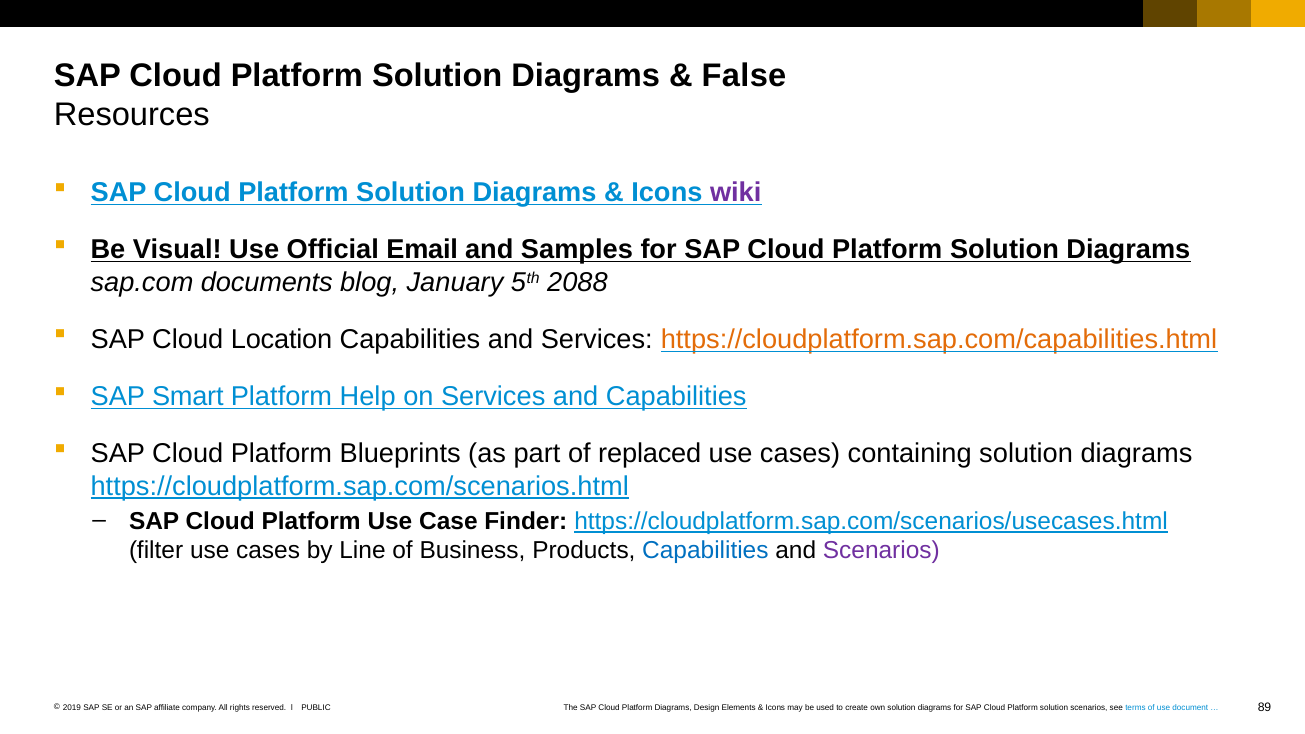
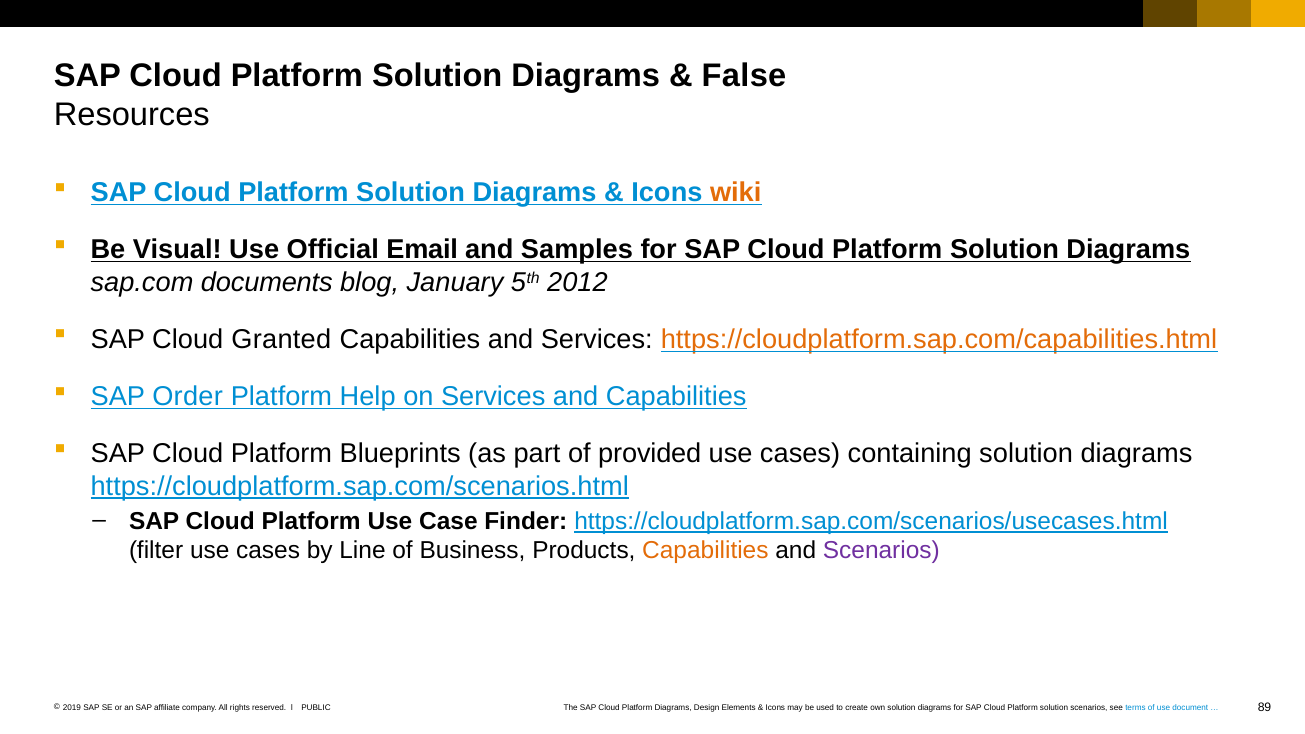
wiki colour: purple -> orange (736, 193)
2088: 2088 -> 2012 (577, 282)
Location: Location -> Granted (281, 339)
Smart: Smart -> Order (188, 396)
replaced: replaced -> provided (650, 454)
Capabilities colour: blue -> orange (705, 550)
